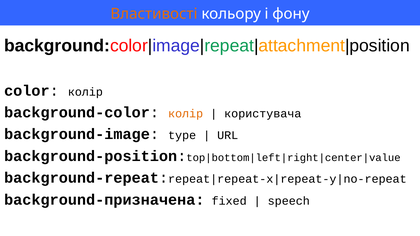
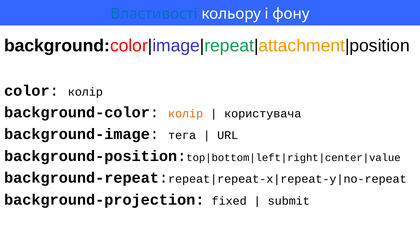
Властивості colour: orange -> blue (154, 14)
type: type -> тега (182, 136)
background-призначена: background-призначена -> background-projection (104, 200)
speech: speech -> submit (289, 201)
